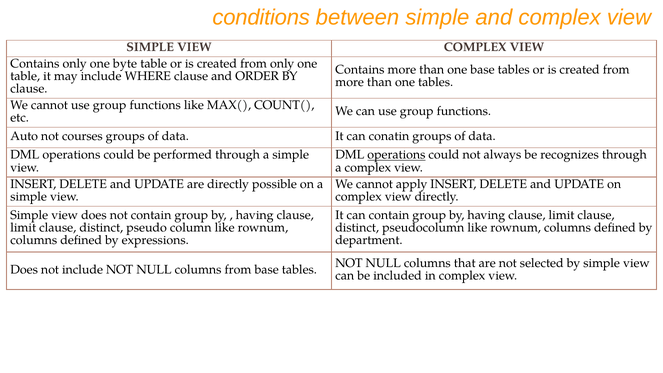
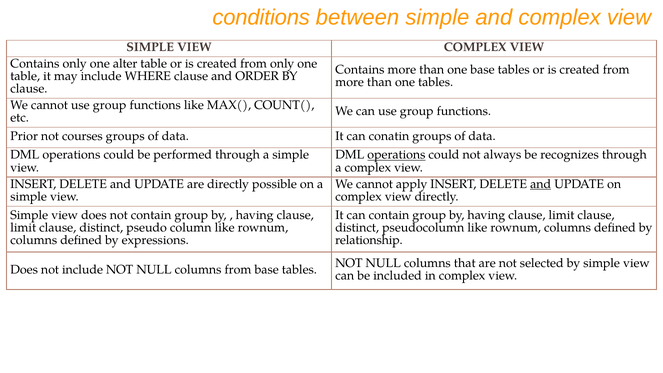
byte: byte -> alter (125, 64)
Auto: Auto -> Prior (24, 136)
and underline: none -> present (541, 184)
department: department -> relationship (369, 240)
